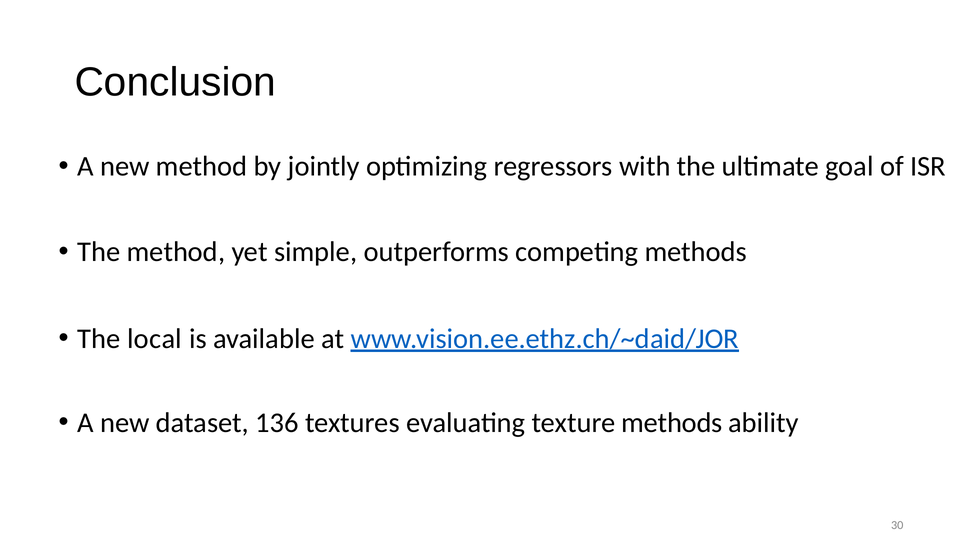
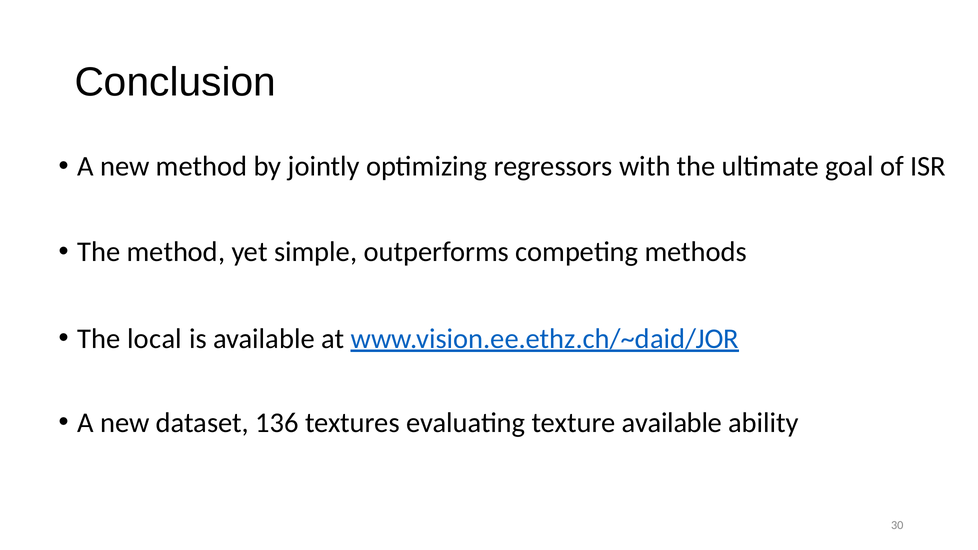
texture methods: methods -> available (672, 423)
